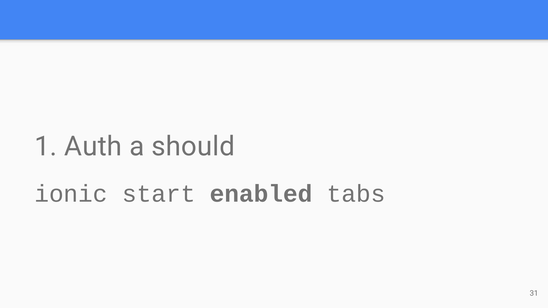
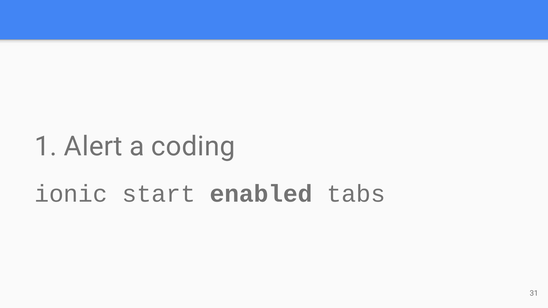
Auth: Auth -> Alert (93, 147)
should: should -> coding (193, 147)
